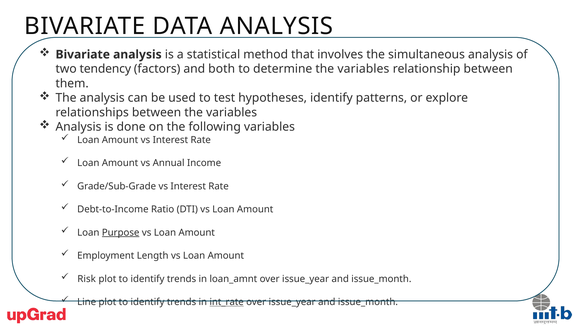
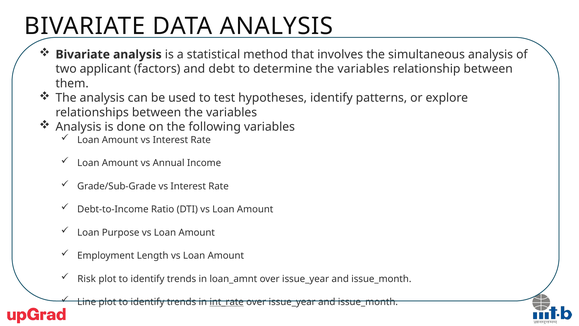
tendency: tendency -> applicant (105, 69)
both: both -> debt (222, 69)
Purpose underline: present -> none (121, 232)
